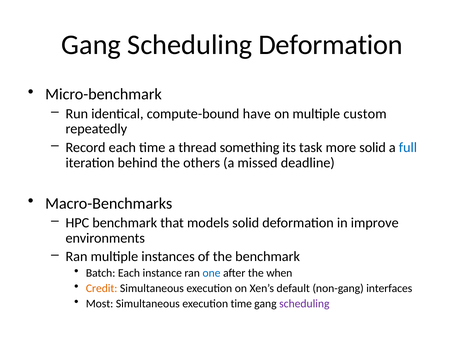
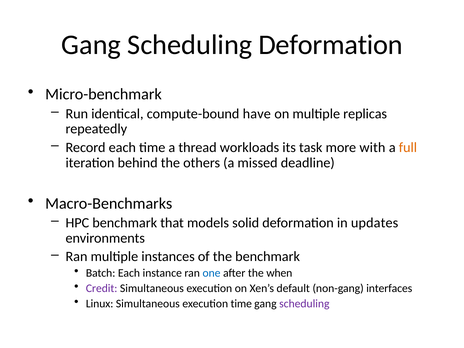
custom: custom -> replicas (365, 114)
something: something -> workloads (249, 148)
more solid: solid -> with (372, 148)
full colour: blue -> orange (408, 148)
improve: improve -> updates (375, 223)
Credit colour: orange -> purple (102, 288)
Most: Most -> Linux (100, 304)
